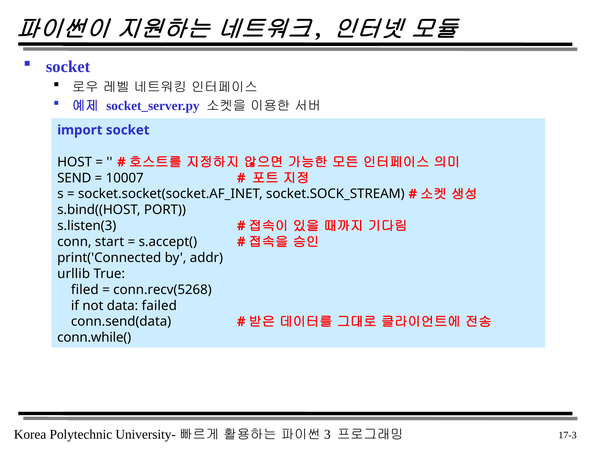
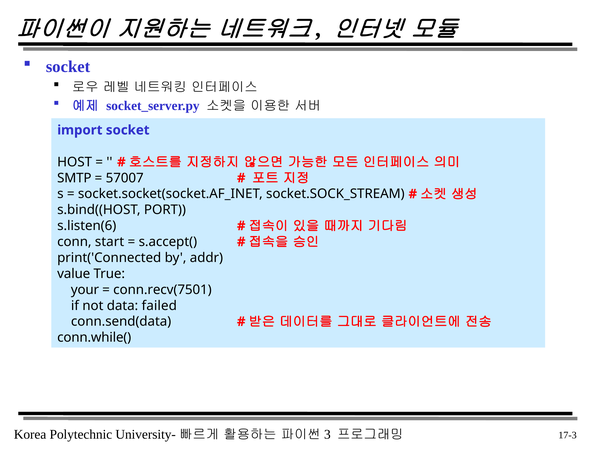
SEND: SEND -> SMTP (74, 178)
10007: 10007 -> 57007 (125, 178)
s.listen(3: s.listen(3 -> s.listen(6 (87, 226)
urllib: urllib -> value (74, 274)
filed: filed -> your (85, 290)
conn.recv(5268: conn.recv(5268 -> conn.recv(7501 (162, 290)
